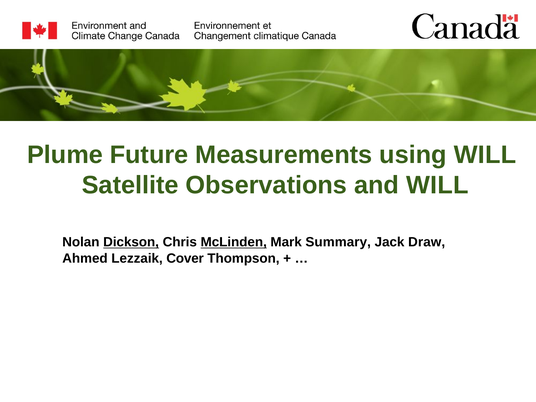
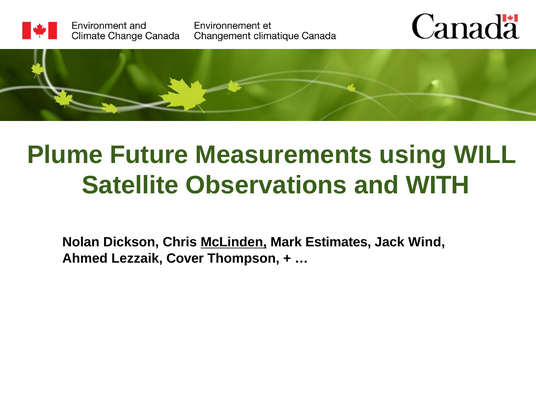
and WILL: WILL -> WITH (438, 185)
Dickson underline: present -> none (131, 242)
Summary: Summary -> Estimates (338, 242)
Draw: Draw -> Wind (427, 242)
